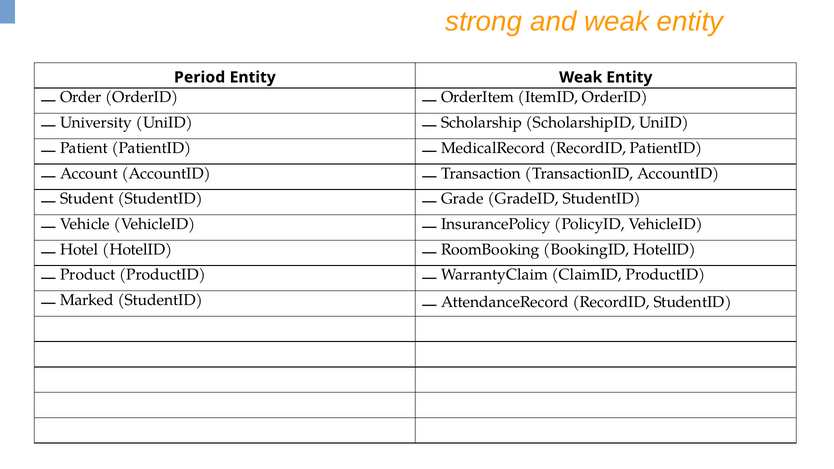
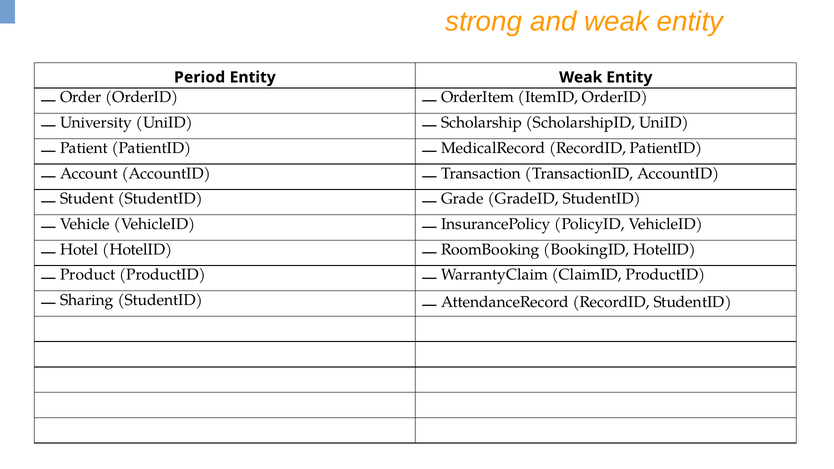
Marked: Marked -> Sharing (87, 300)
